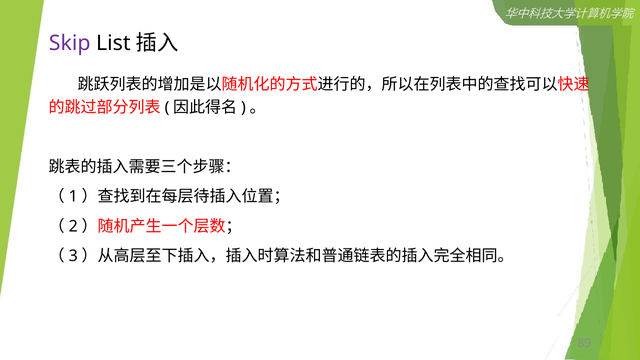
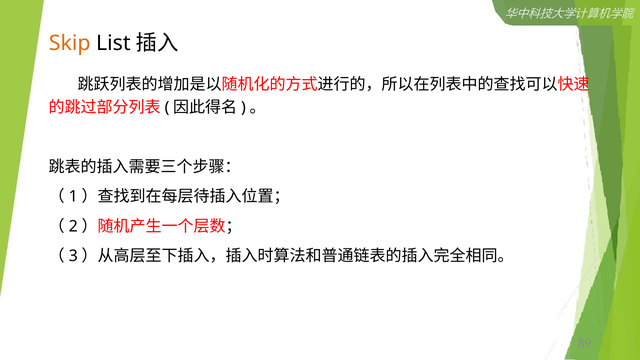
Skip colour: purple -> orange (70, 43)
